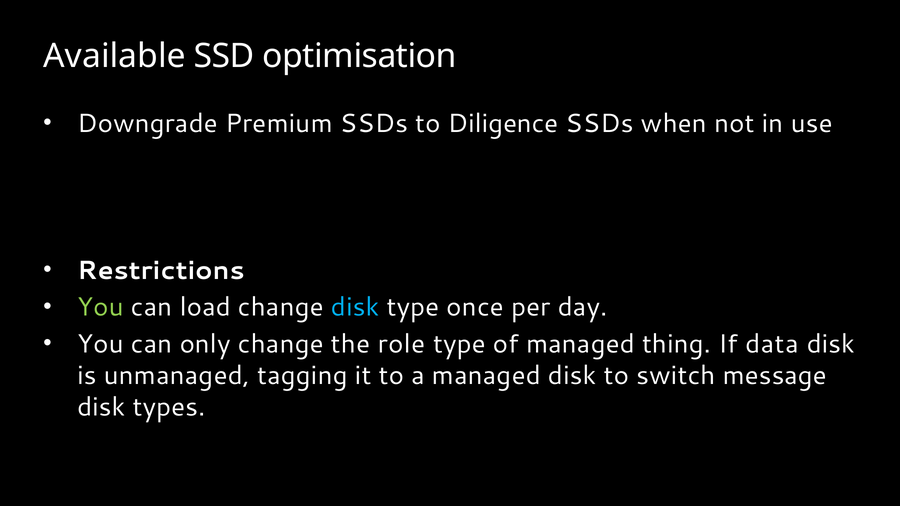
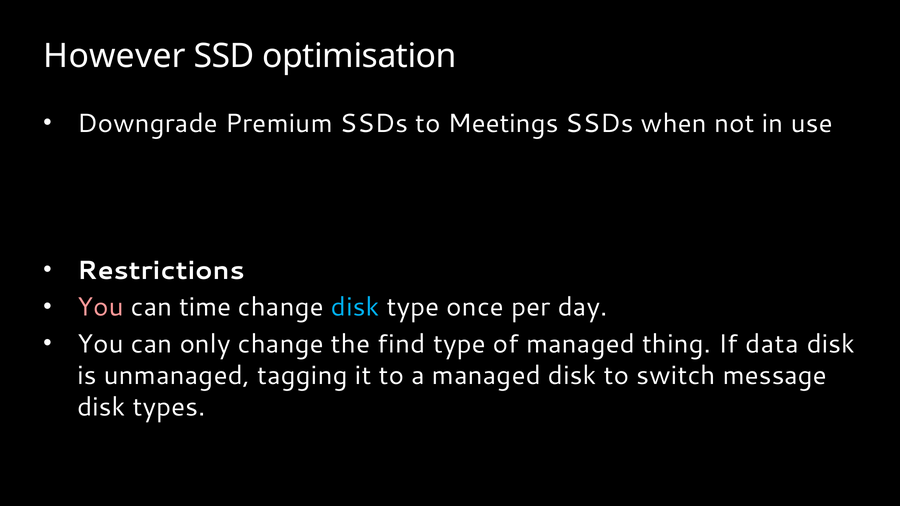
Available: Available -> However (115, 56)
Diligence: Diligence -> Meetings (503, 123)
You colour: light green -> pink (100, 307)
load: load -> time (205, 307)
role: role -> find (402, 344)
